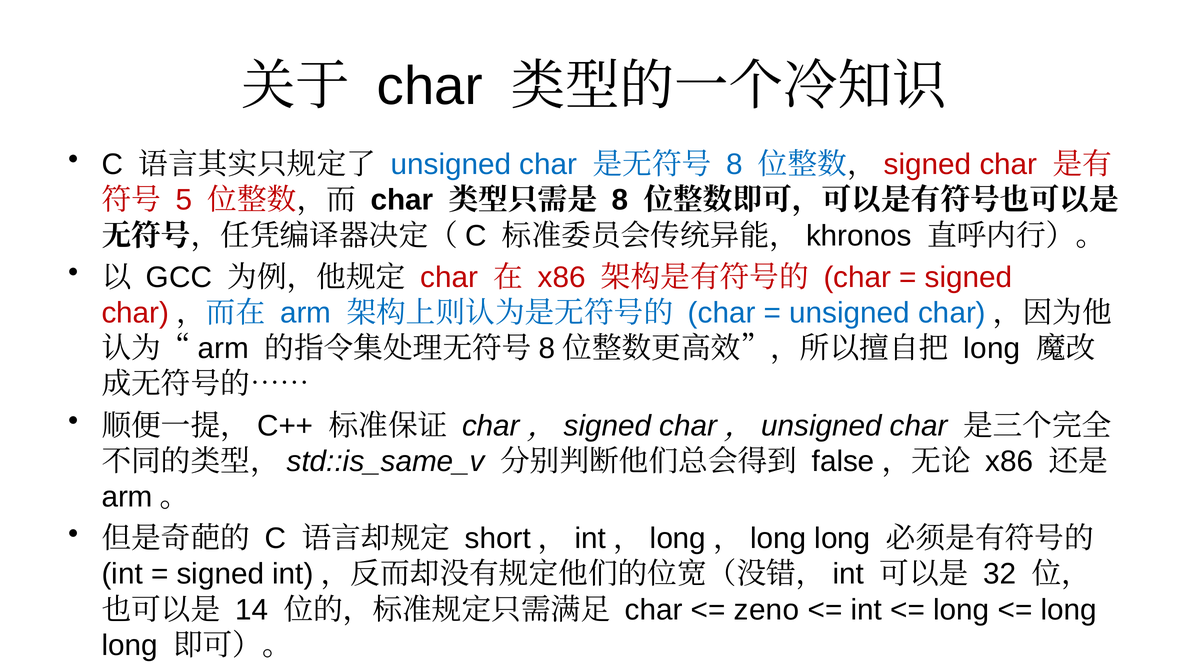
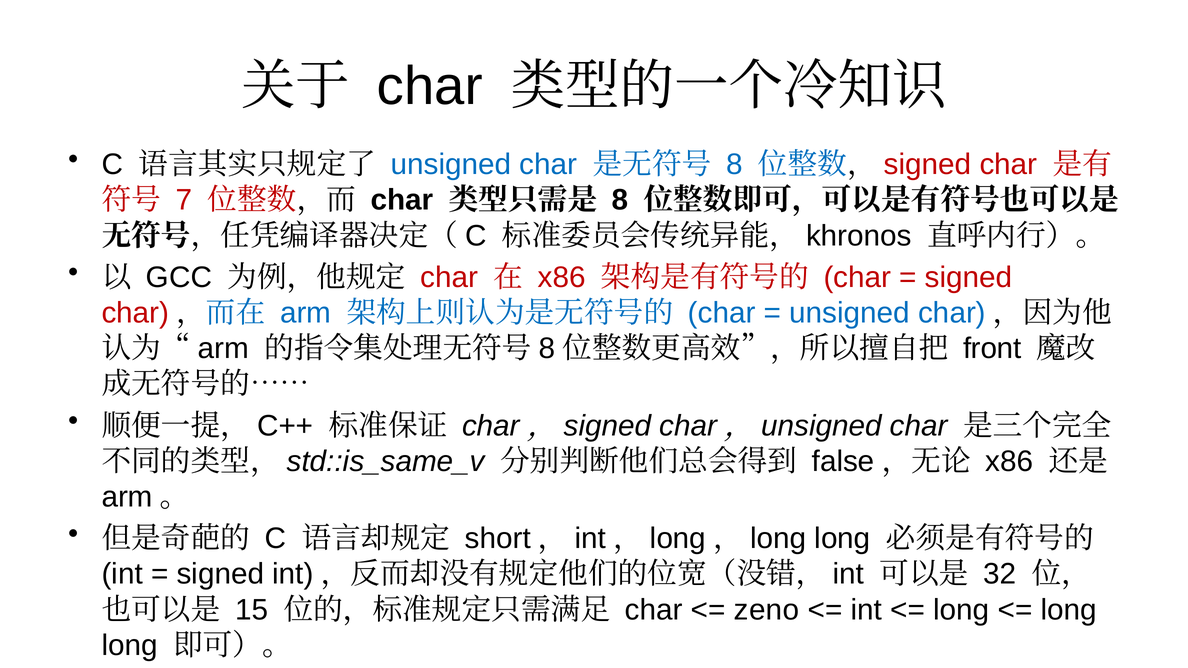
5: 5 -> 7 (184, 200)
long: long -> front (992, 349)
14: 14 -> 15 (252, 610)
